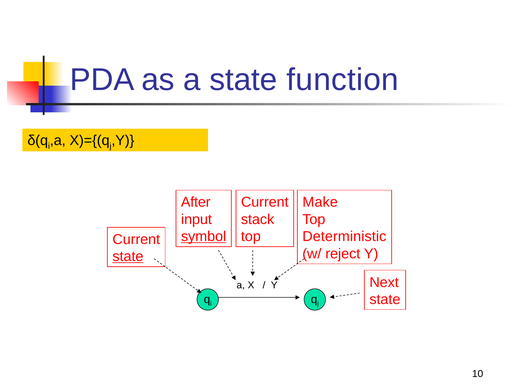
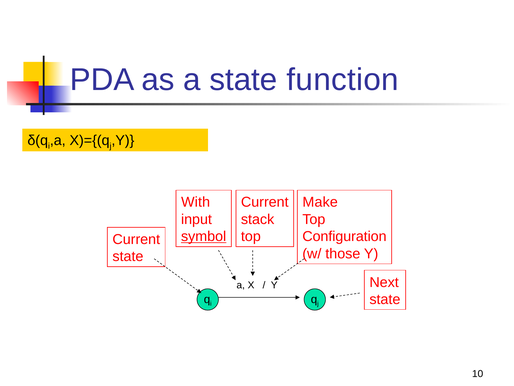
After: After -> With (196, 202)
Deterministic: Deterministic -> Configuration (344, 236)
reject: reject -> those (343, 253)
state underline: present -> none (128, 256)
